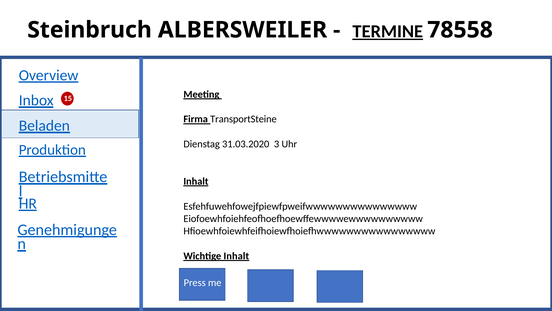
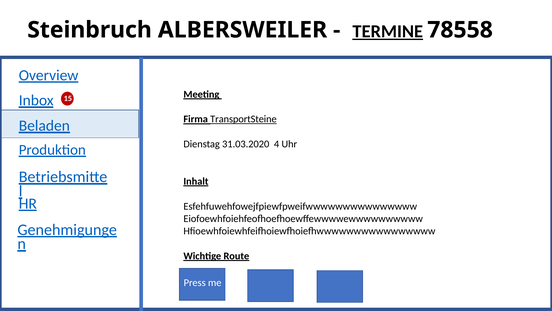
TransportSteine underline: none -> present (243, 119)
3: 3 -> 4 (277, 144)
Wichtige Inhalt: Inhalt -> Route (236, 256)
